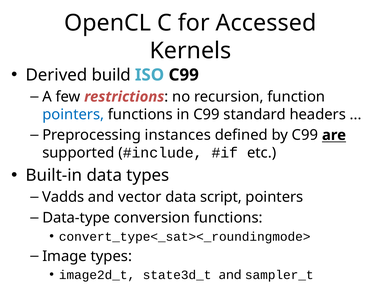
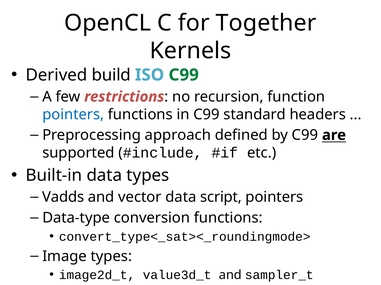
Accessed: Accessed -> Together (266, 23)
C99 colour: black -> green (184, 75)
instances: instances -> approach (178, 135)
state3d_t: state3d_t -> value3d_t (177, 276)
